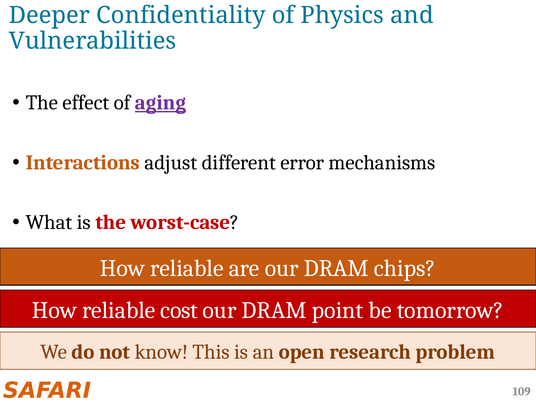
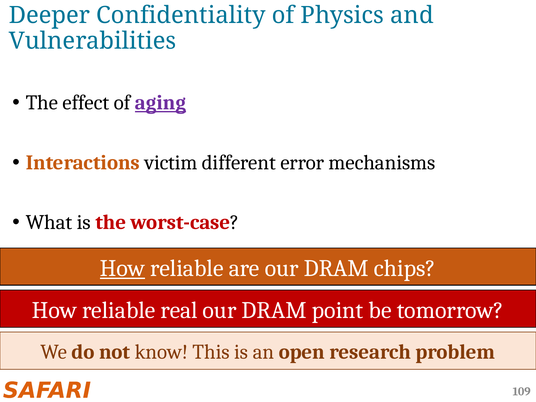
adjust: adjust -> victim (171, 163)
How underline: none -> present (123, 268)
cost: cost -> real (179, 310)
